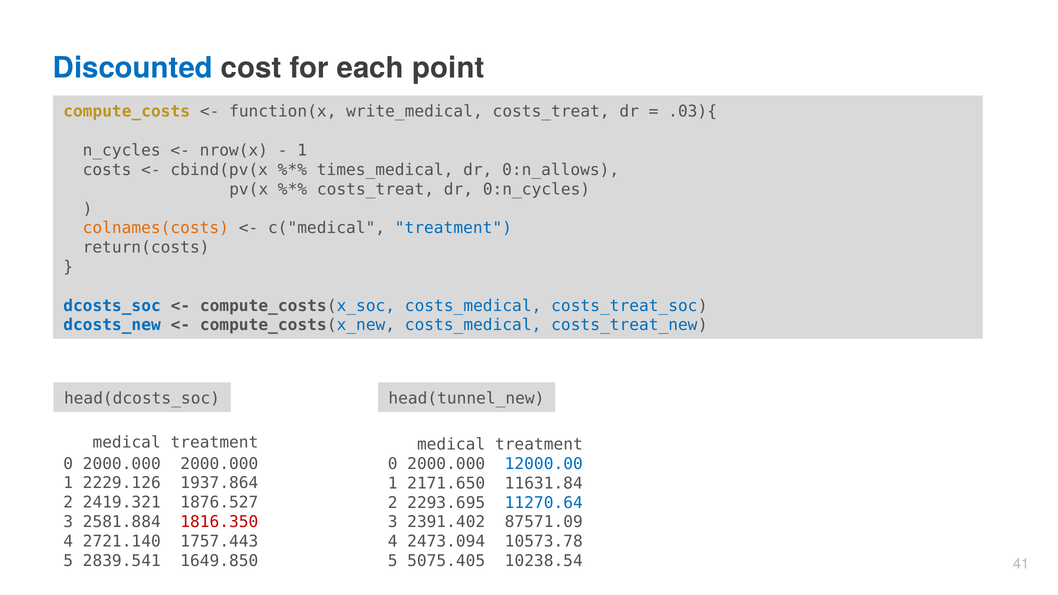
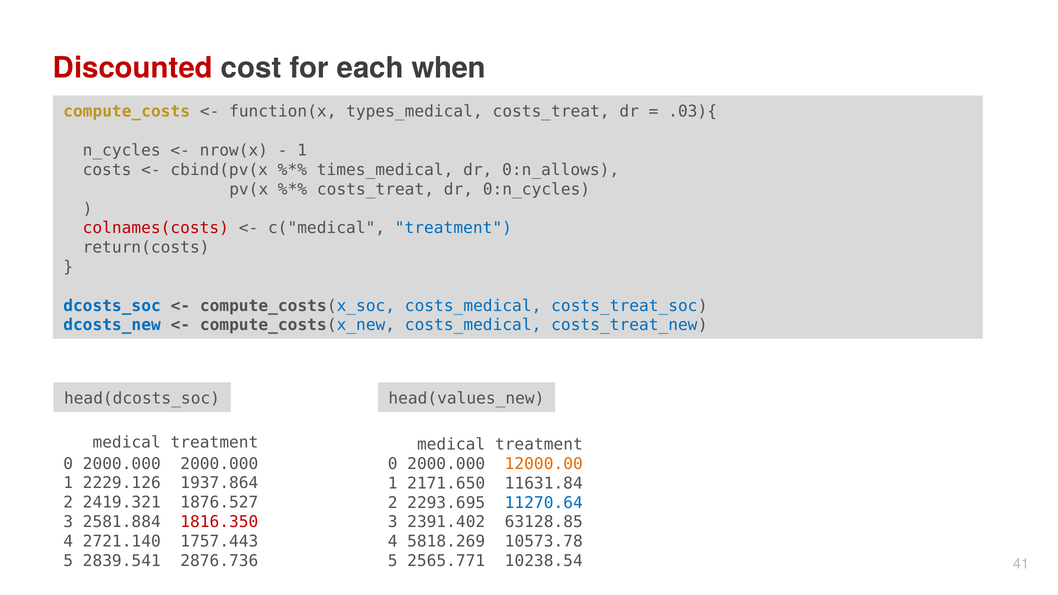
Discounted colour: blue -> red (133, 68)
point: point -> when (449, 68)
write_medical: write_medical -> types_medical (414, 112)
colnames(costs colour: orange -> red (156, 228)
head(tunnel_new: head(tunnel_new -> head(values_new (466, 398)
12000.00 colour: blue -> orange (544, 464)
87571.09: 87571.09 -> 63128.85 (544, 522)
2473.094: 2473.094 -> 5818.269 (446, 542)
1649.850: 1649.850 -> 2876.736 (219, 561)
5075.405: 5075.405 -> 2565.771 (446, 561)
